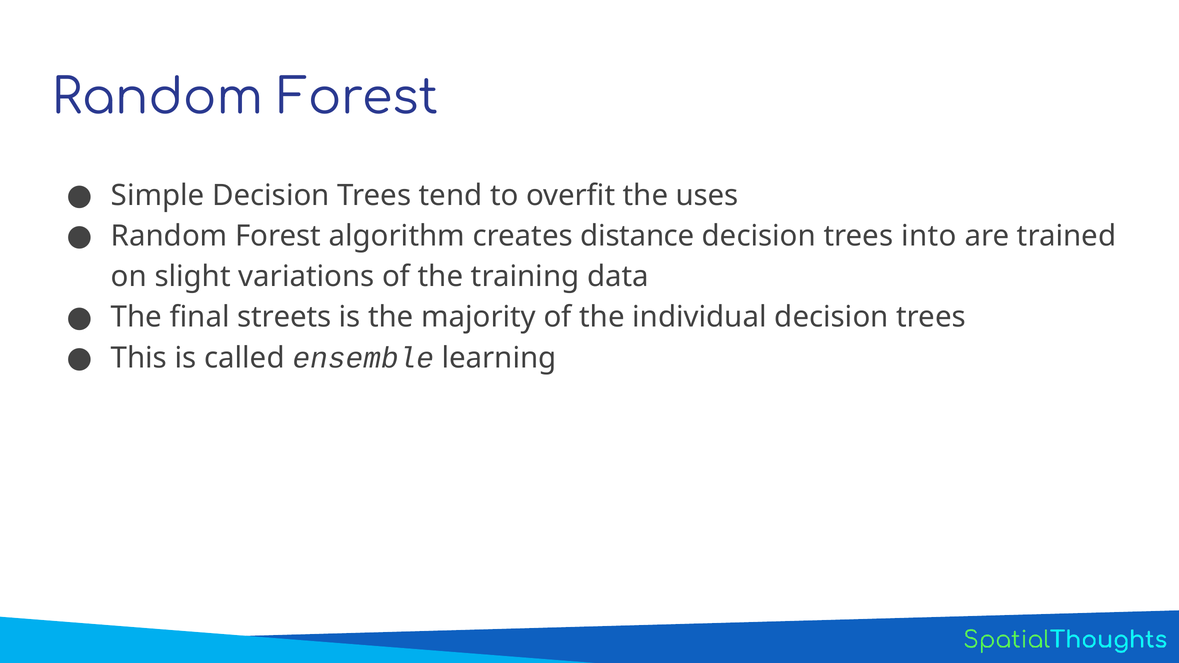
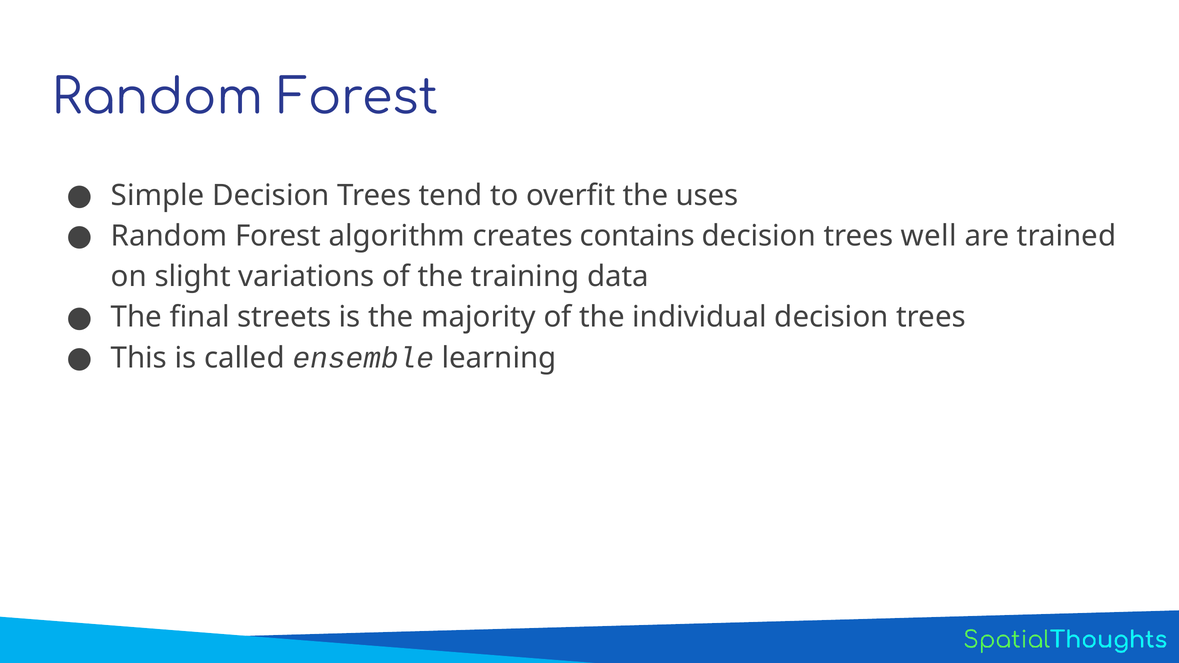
distance: distance -> contains (637, 236)
into: into -> well (929, 236)
